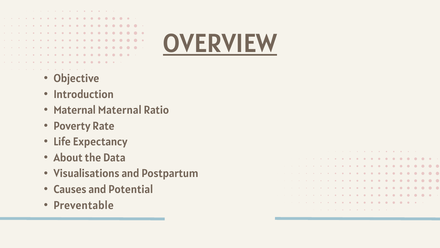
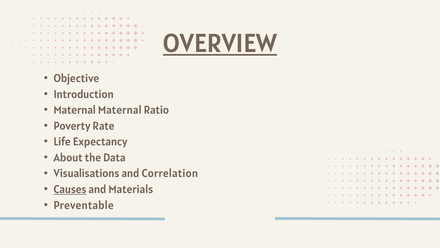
Postpartum: Postpartum -> Correlation (170, 173)
Causes underline: none -> present (70, 189)
Potential: Potential -> Materials (131, 189)
